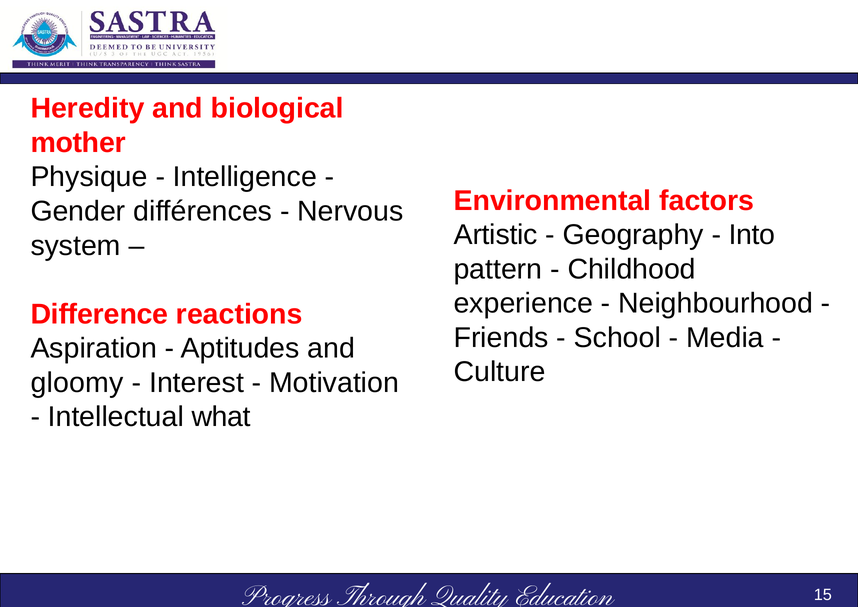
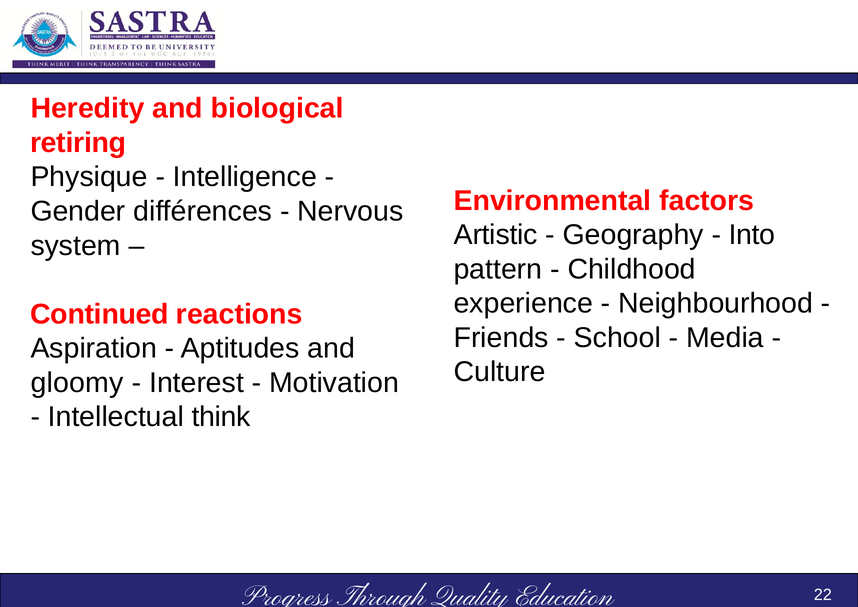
mother: mother -> retiring (78, 143)
Difference: Difference -> Continued (99, 314)
what: what -> think (221, 417)
15: 15 -> 22 (823, 595)
